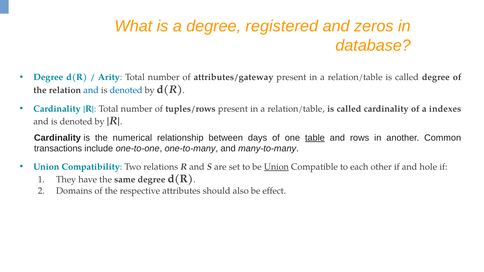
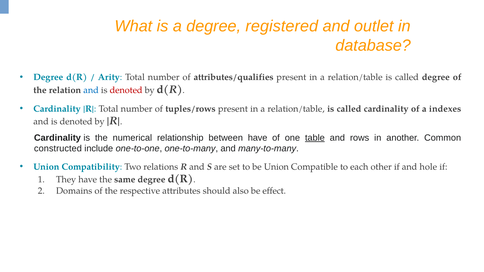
zeros: zeros -> outlet (374, 26)
attributes/gateway: attributes/gateway -> attributes/qualifies (234, 77)
denoted colour: blue -> red (126, 90)
between days: days -> have (258, 138)
transactions: transactions -> constructed (58, 149)
Union underline: present -> none (276, 167)
